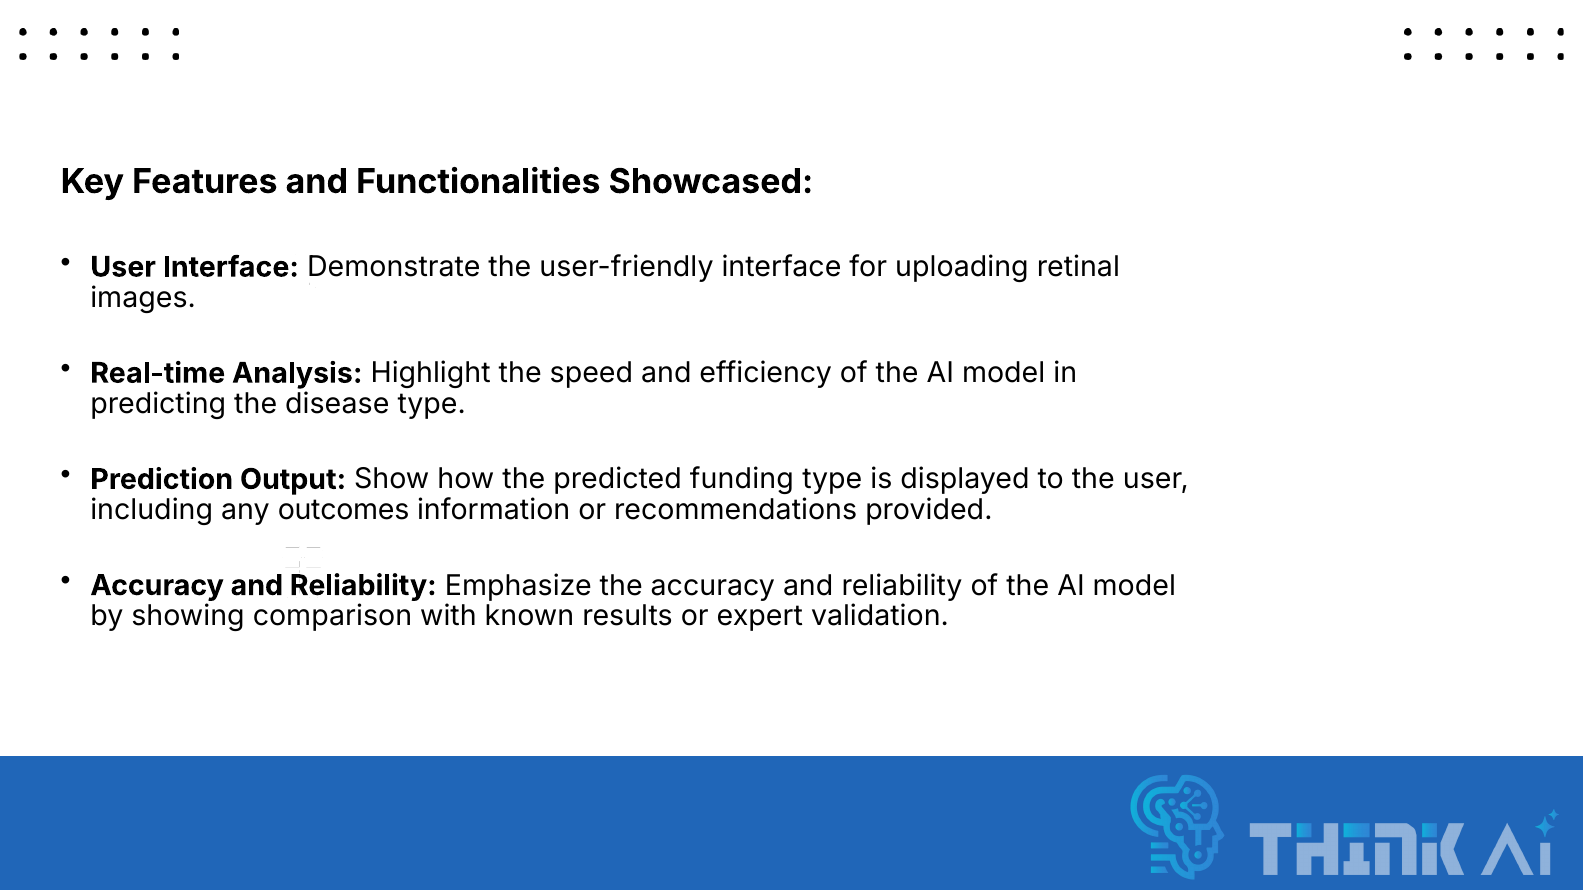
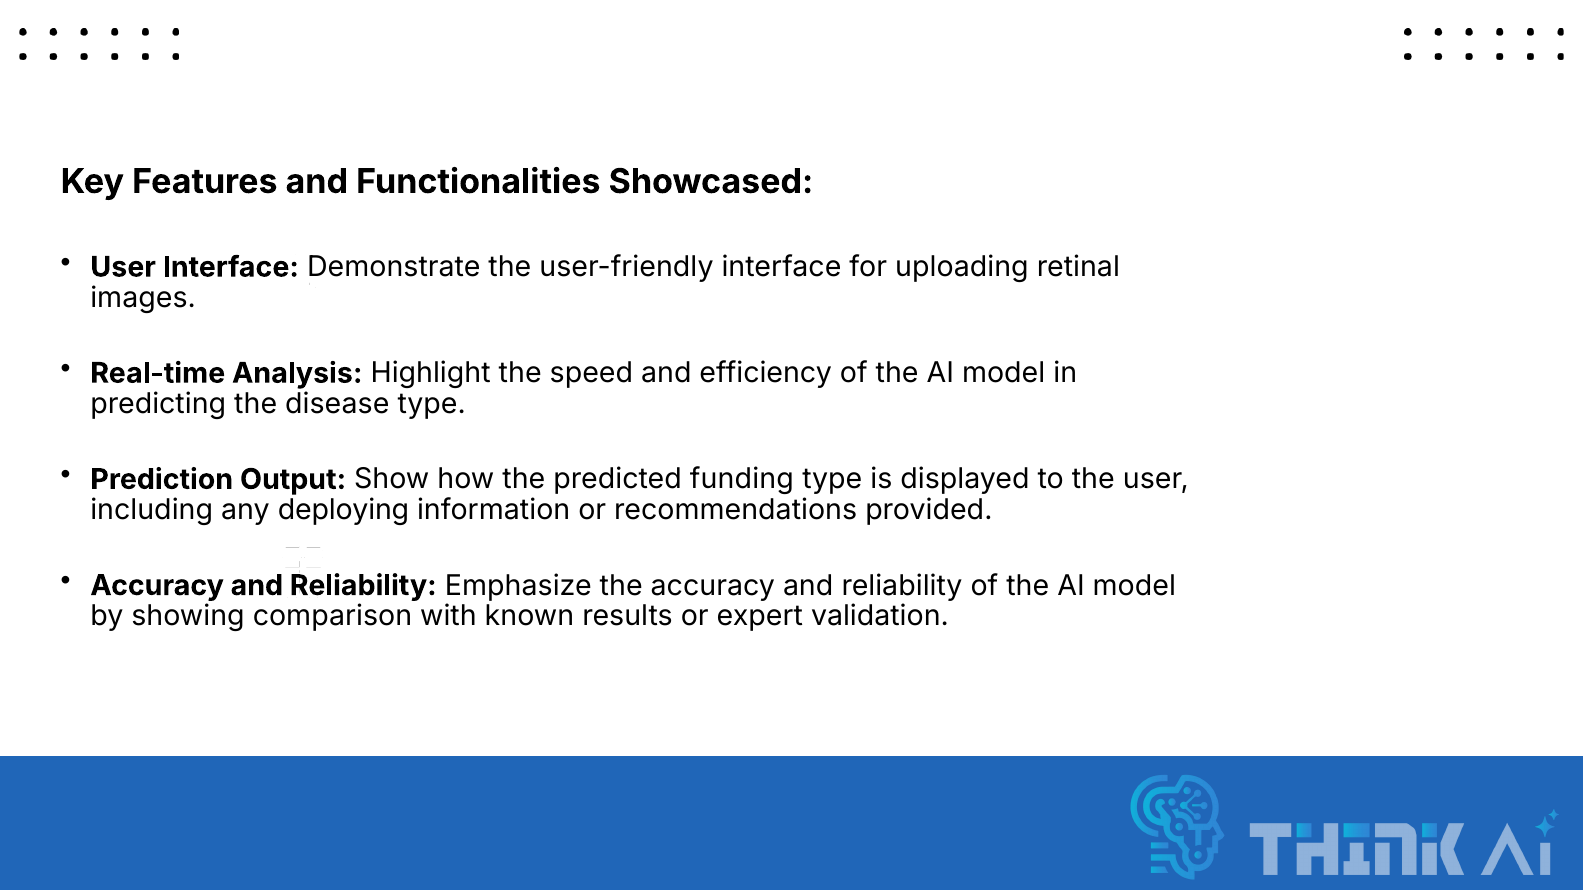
outcomes: outcomes -> deploying (344, 511)
